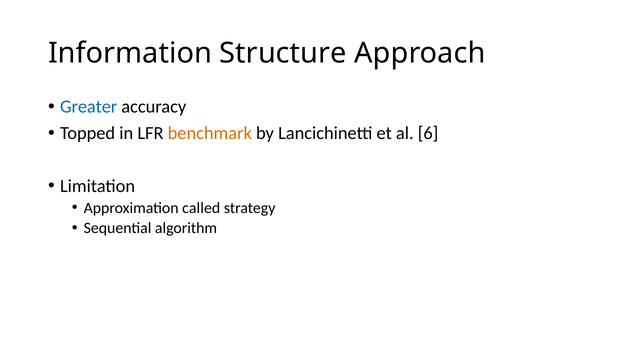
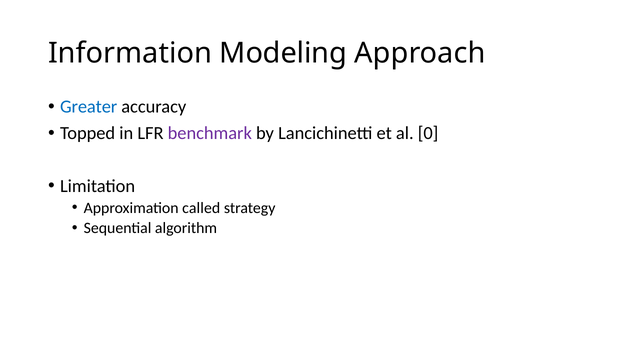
Structure: Structure -> Modeling (283, 53)
benchmark colour: orange -> purple (210, 133)
6: 6 -> 0 (428, 133)
